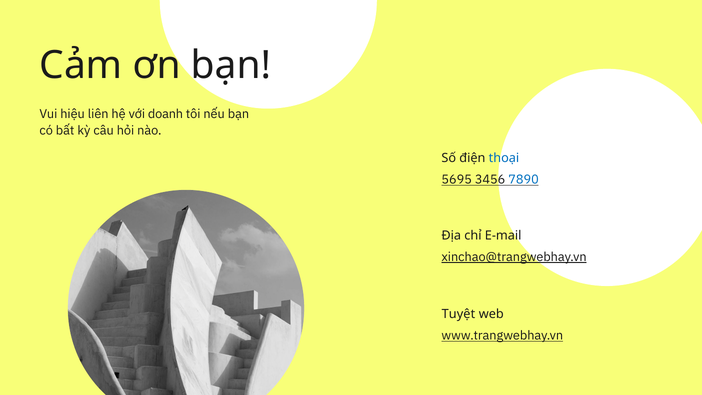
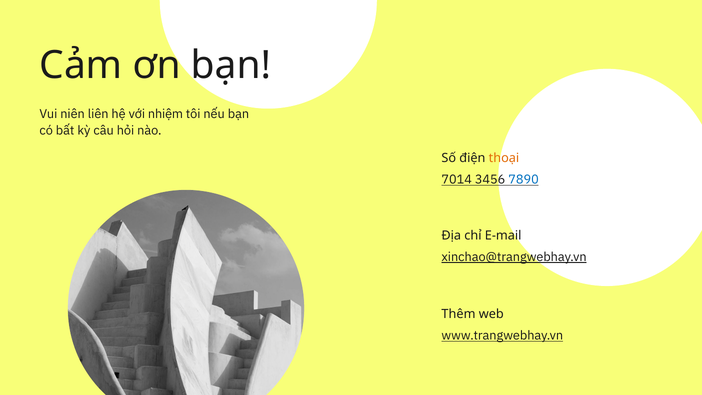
hiệu: hiệu -> niên (73, 114)
doanh: doanh -> nhiệm (165, 114)
thoại colour: blue -> orange (504, 158)
5695: 5695 -> 7014 (457, 179)
Tuyệt: Tuyệt -> Thêm (458, 314)
